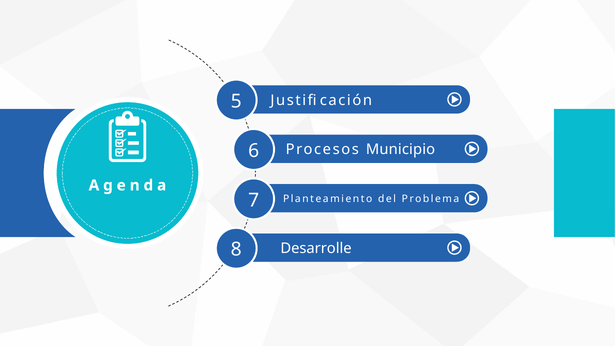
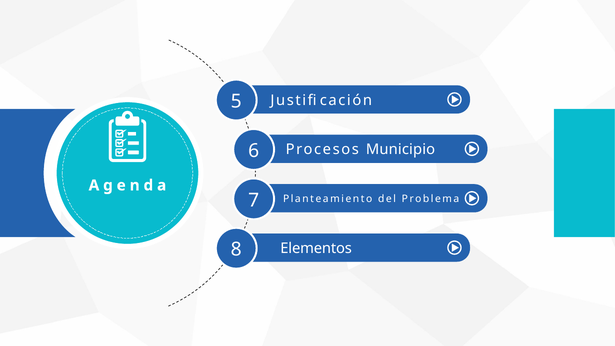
Desarrolle: Desarrolle -> Elementos (316, 248)
